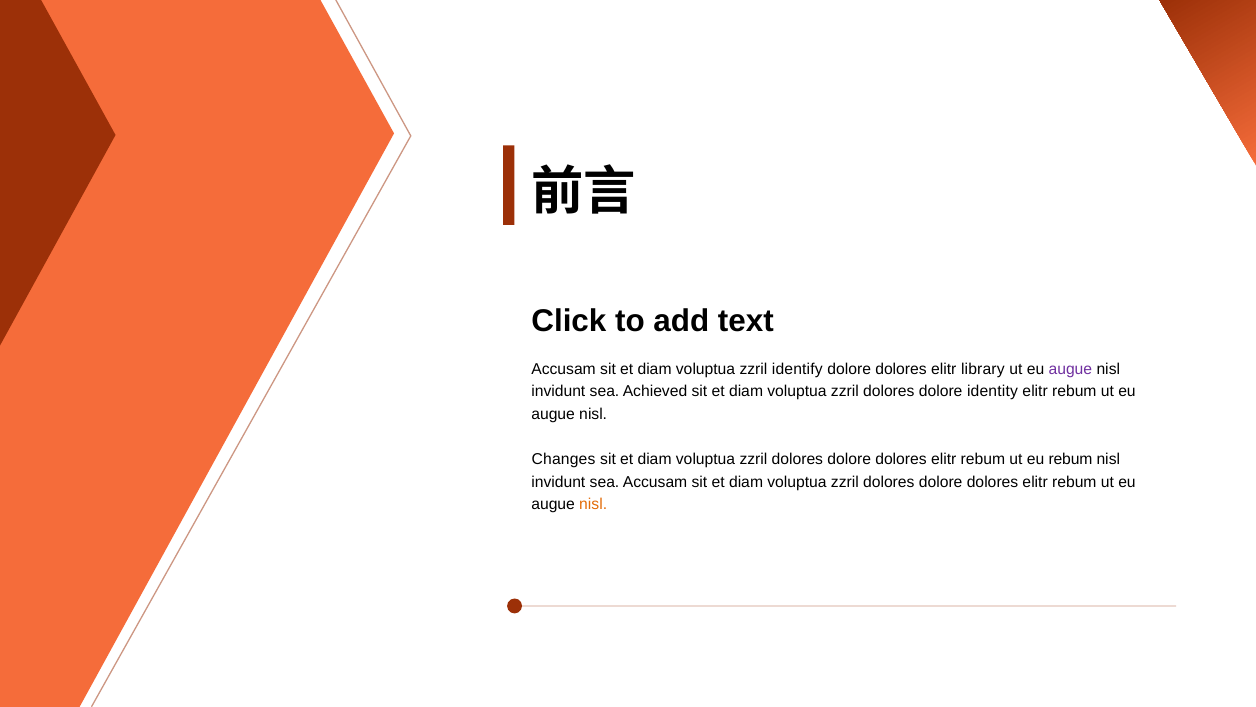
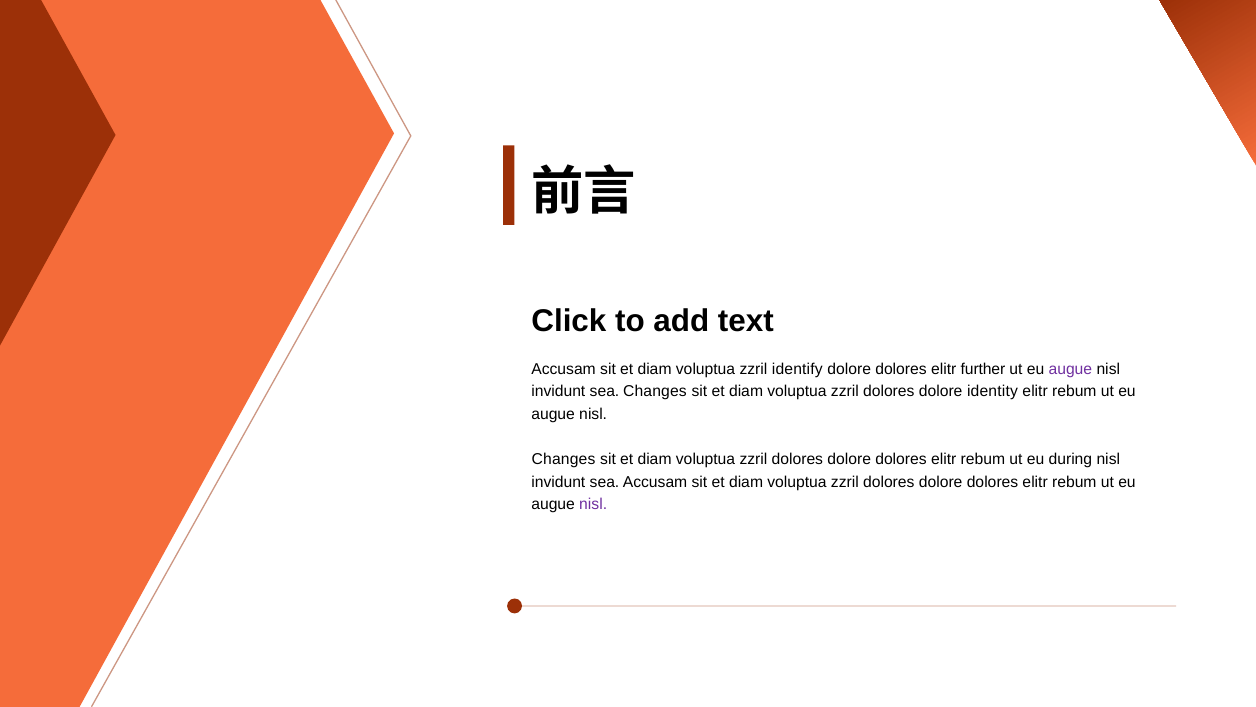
library: library -> further (983, 369)
sea Achieved: Achieved -> Changes (655, 391)
eu rebum: rebum -> during (1070, 459)
nisl colour: orange -> purple (593, 504)
